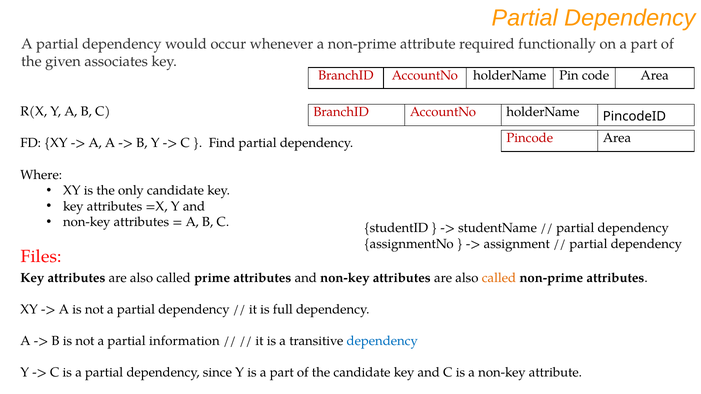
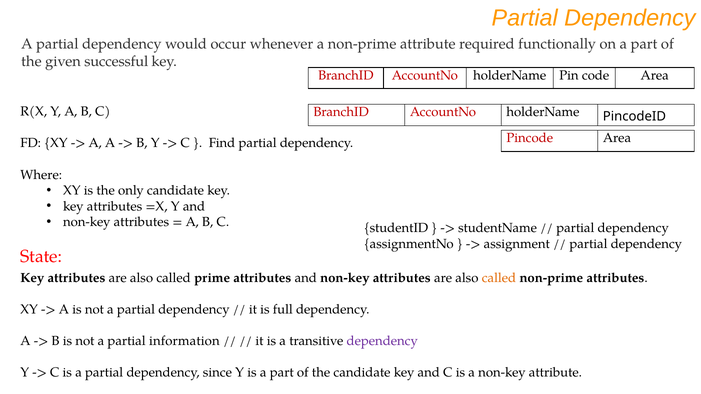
associates: associates -> successful (116, 61)
Files: Files -> State (41, 257)
dependency colour: blue -> purple (382, 341)
